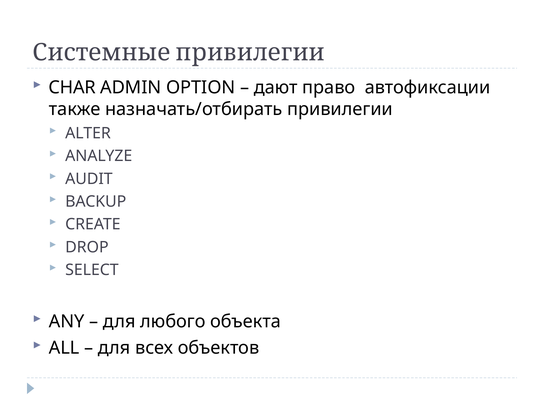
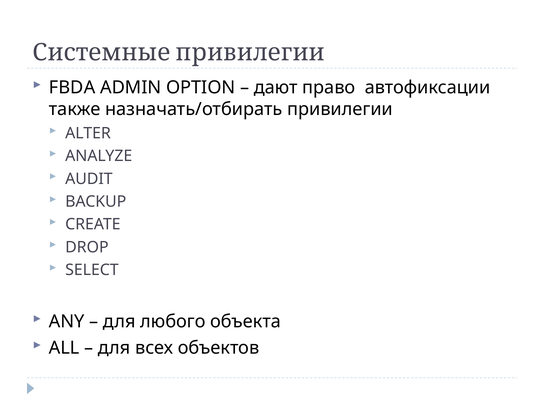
CHAR: CHAR -> FBDA (72, 87)
